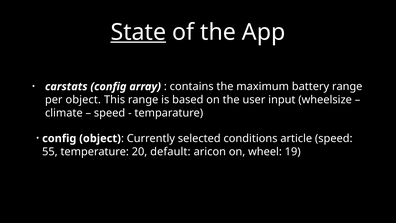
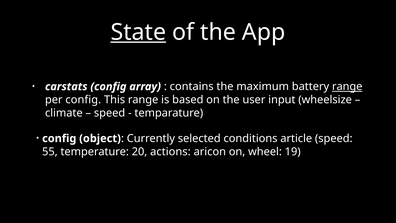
range underline: none -> present (347, 86)
per object: object -> config (83, 100)
default: default -> actions (170, 152)
